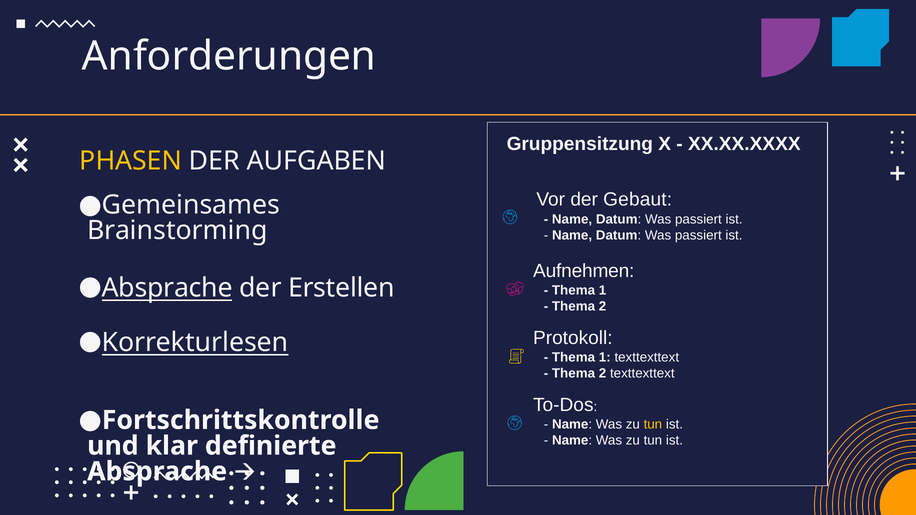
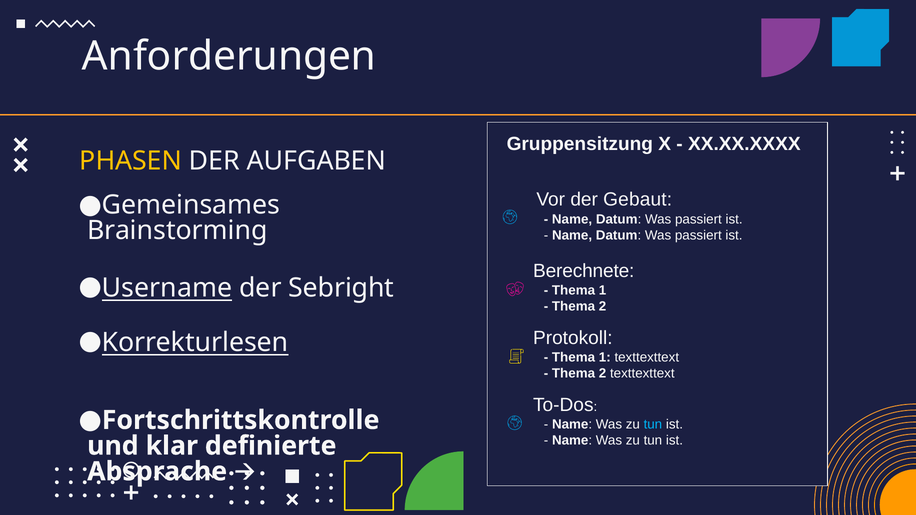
Aufnehmen: Aufnehmen -> Berechnete (584, 271)
Absprache: Absprache -> Username (167, 288)
Erstellen: Erstellen -> Sebright (341, 288)
tun colour: yellow -> light blue (653, 424)
